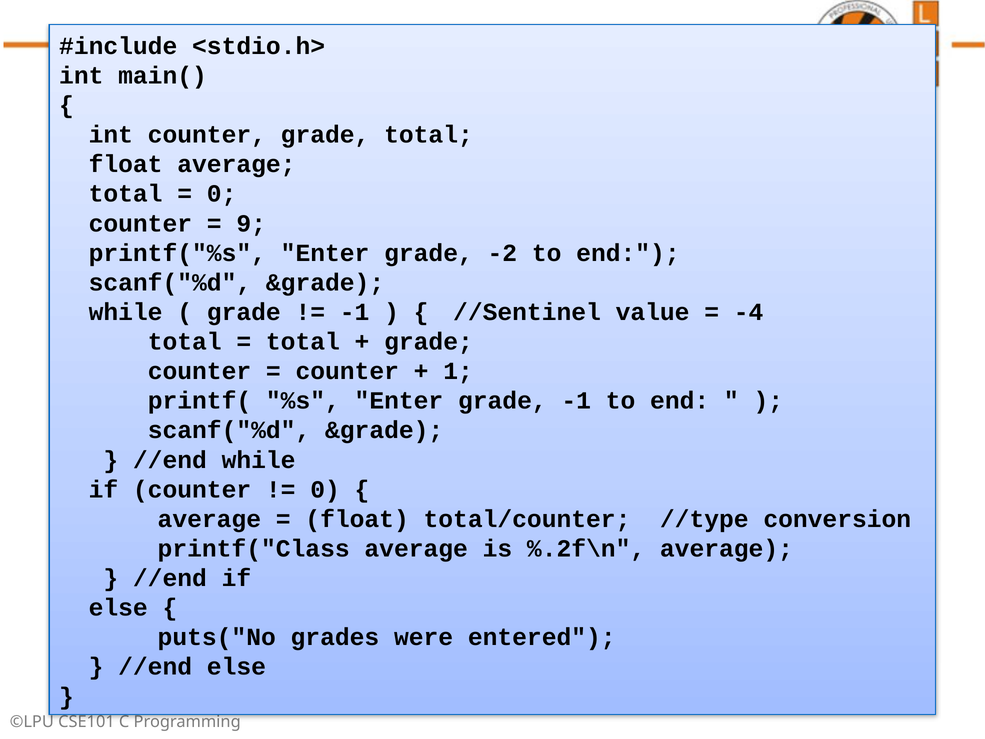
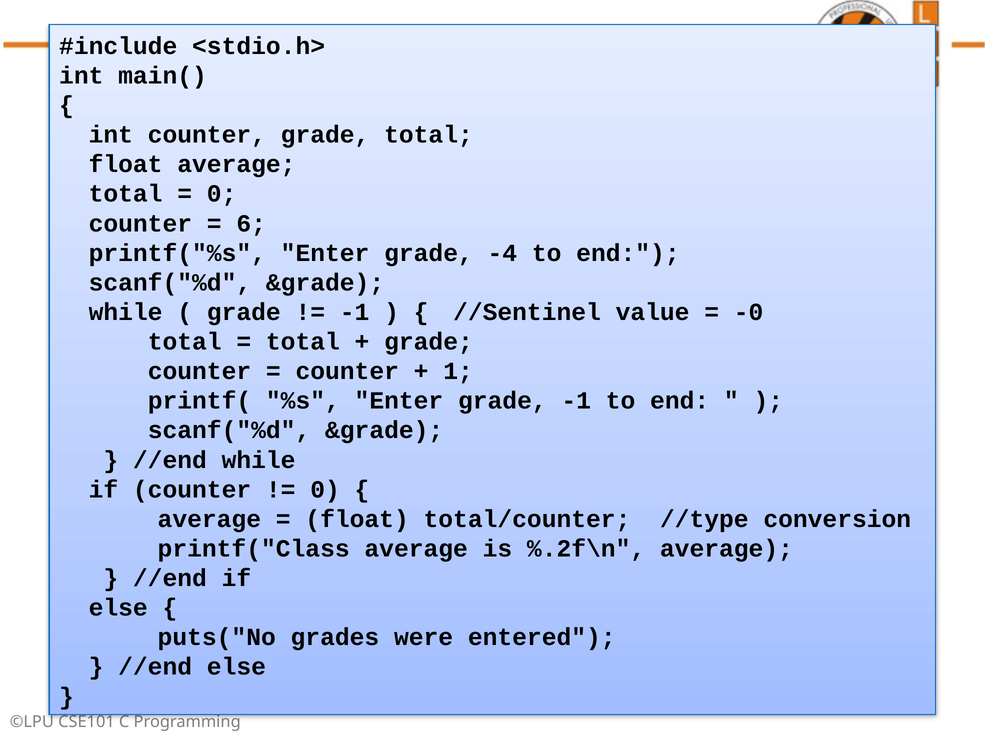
9: 9 -> 6 (251, 223)
-2: -2 -> -4 (502, 253)
-4: -4 -> -0 (749, 312)
